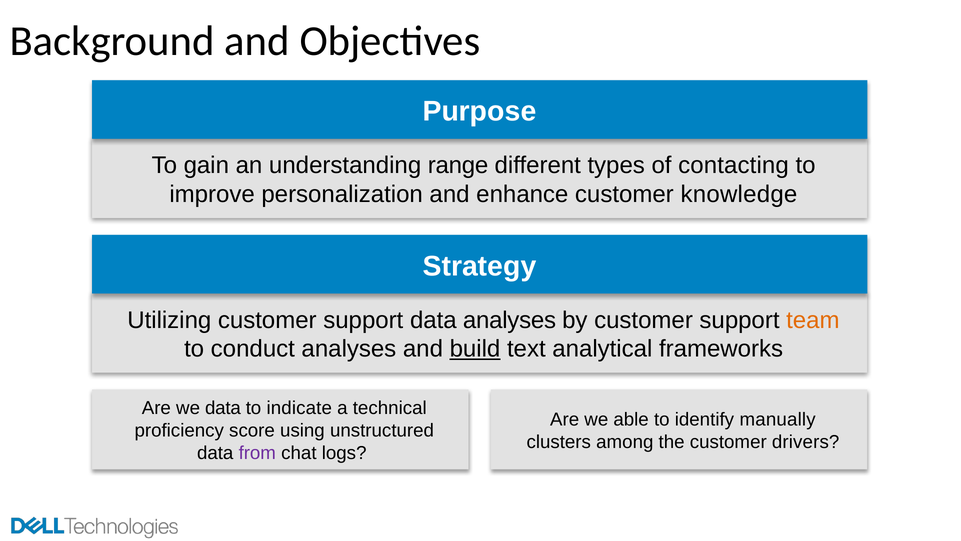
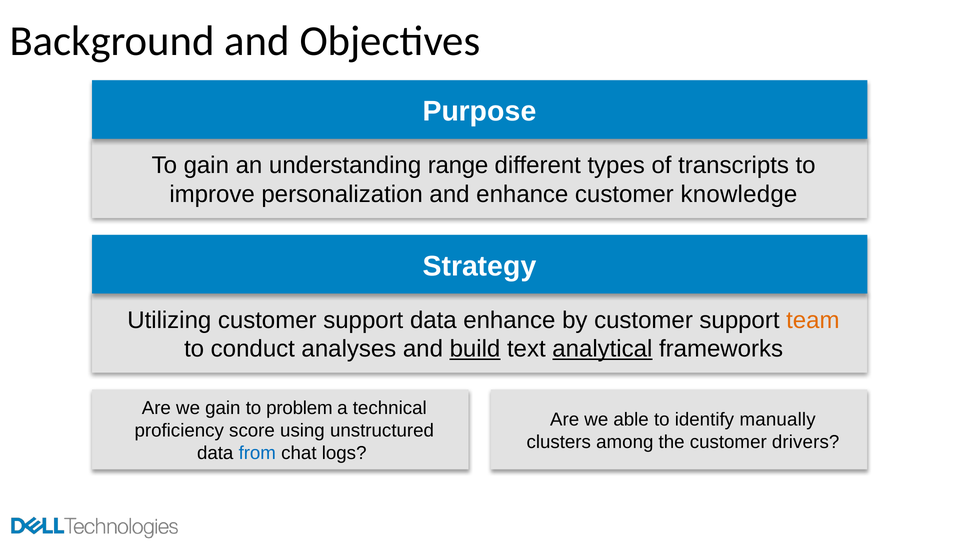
contacting: contacting -> transcripts (734, 165)
data analyses: analyses -> enhance (509, 320)
analytical underline: none -> present (602, 349)
we data: data -> gain (223, 408)
indicate: indicate -> problem (299, 408)
from colour: purple -> blue (257, 453)
